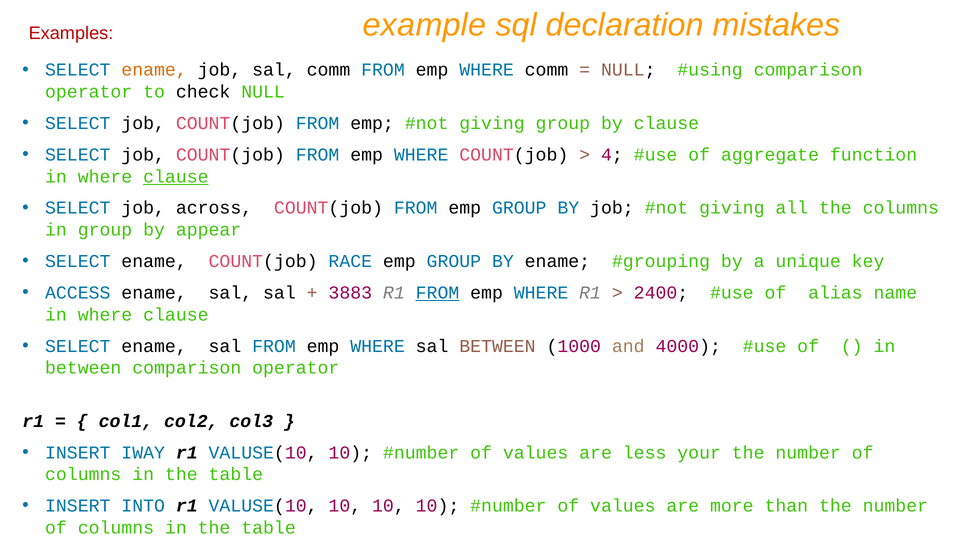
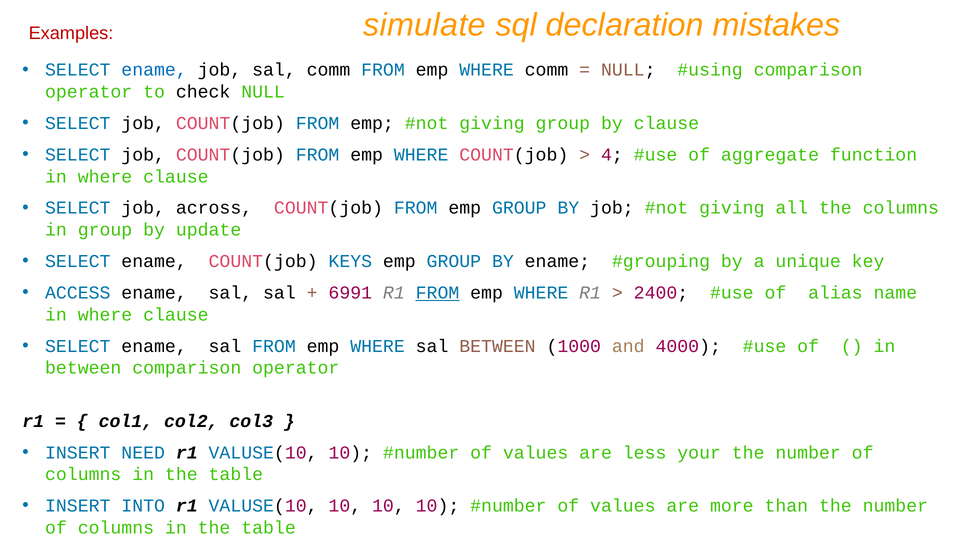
example: example -> simulate (425, 25)
ename colour: orange -> blue (154, 70)
clause underline: present -> none (176, 177)
appear: appear -> update (209, 230)
RACE: RACE -> KEYS (350, 261)
3883: 3883 -> 6991 (350, 293)
IWAY: IWAY -> NEED (143, 453)
